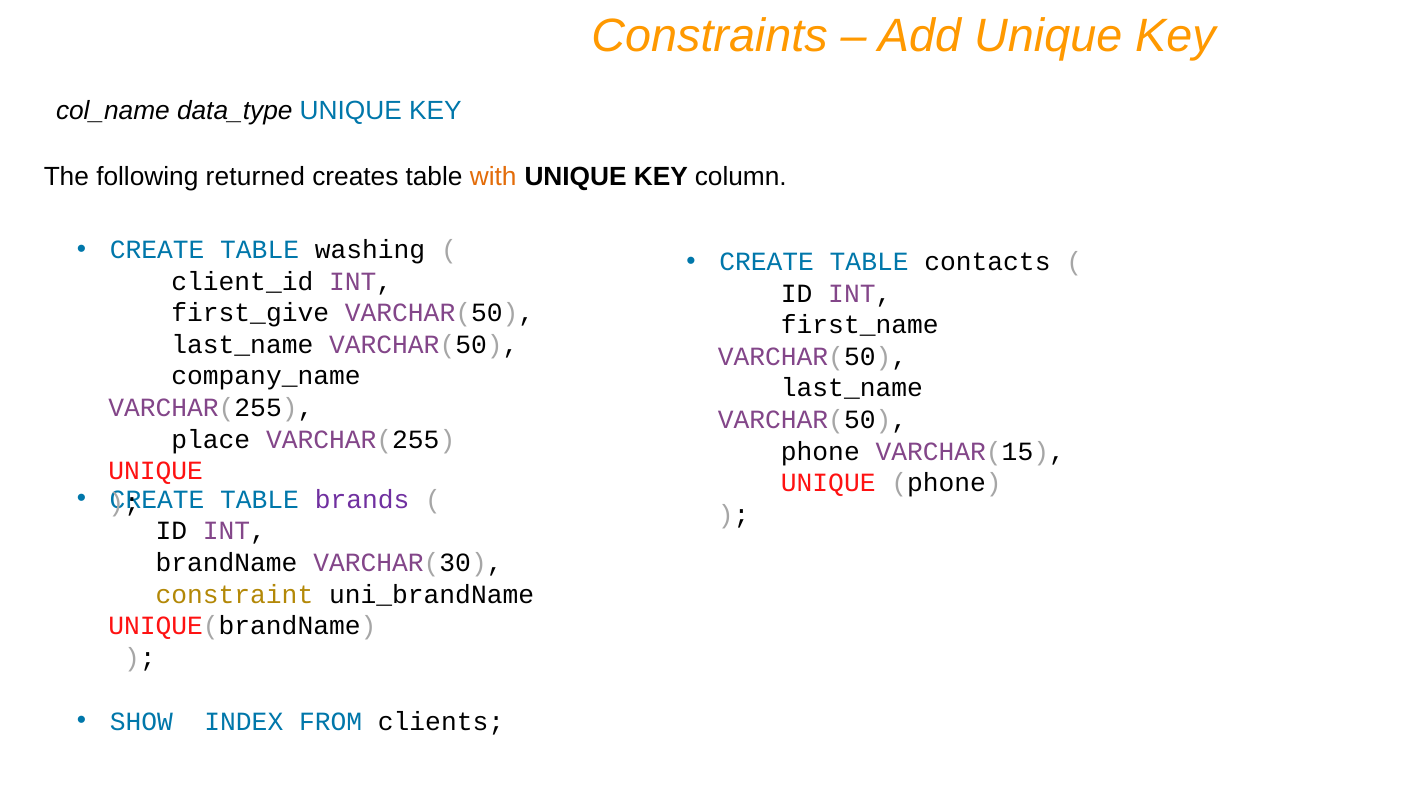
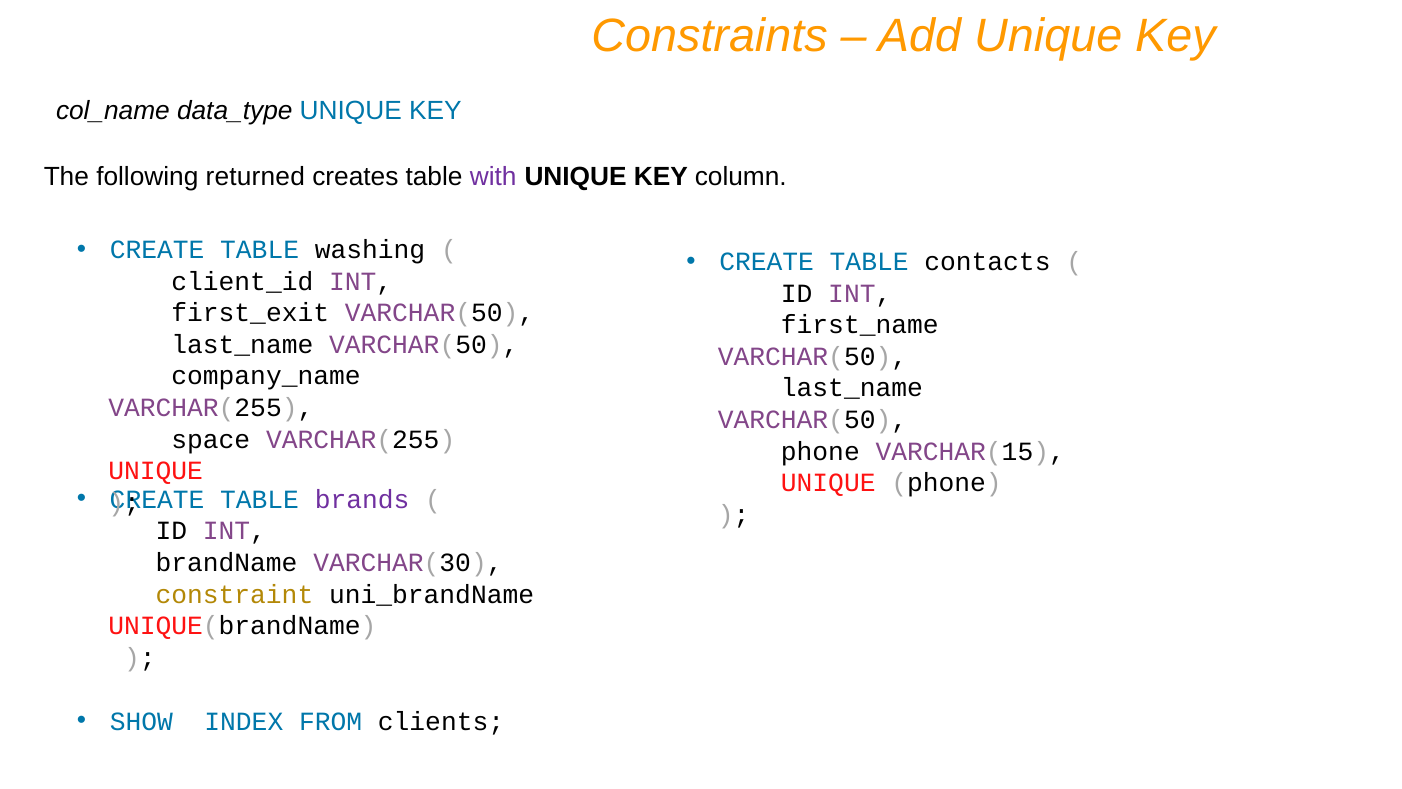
with colour: orange -> purple (493, 177)
first_give: first_give -> first_exit (250, 313)
place: place -> space (211, 439)
